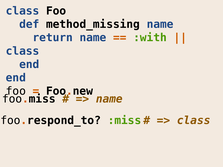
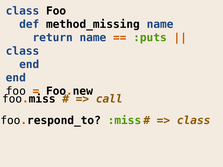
:with: :with -> :puts (150, 38)
name: name -> call (109, 99)
